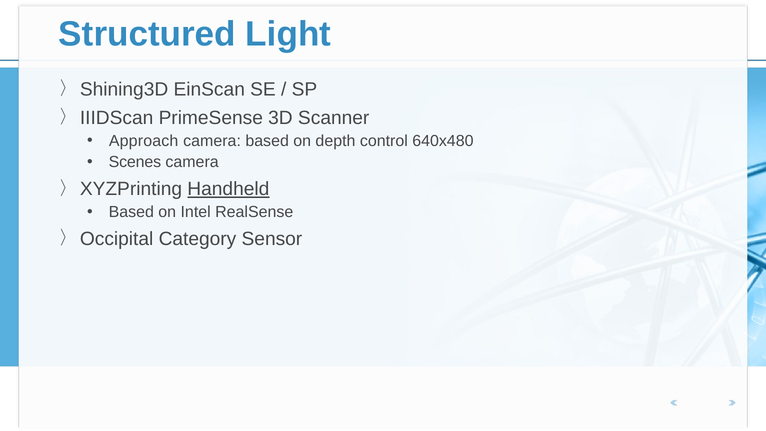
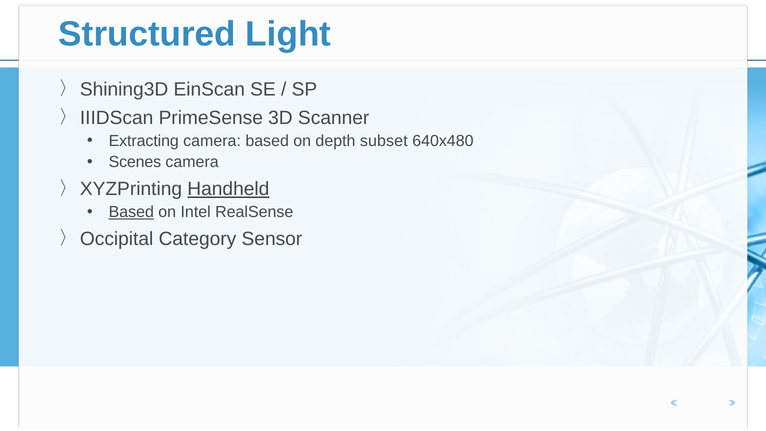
Approach: Approach -> Extracting (144, 141)
control: control -> subset (384, 141)
Based underline: none -> present (131, 212)
